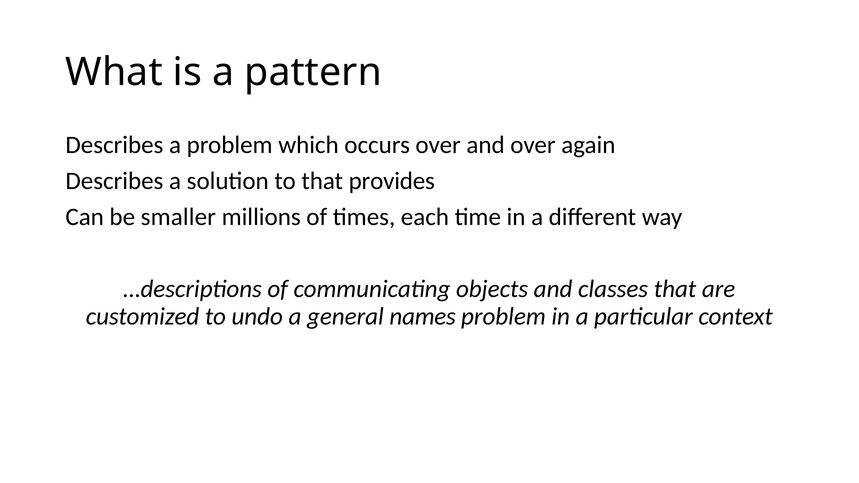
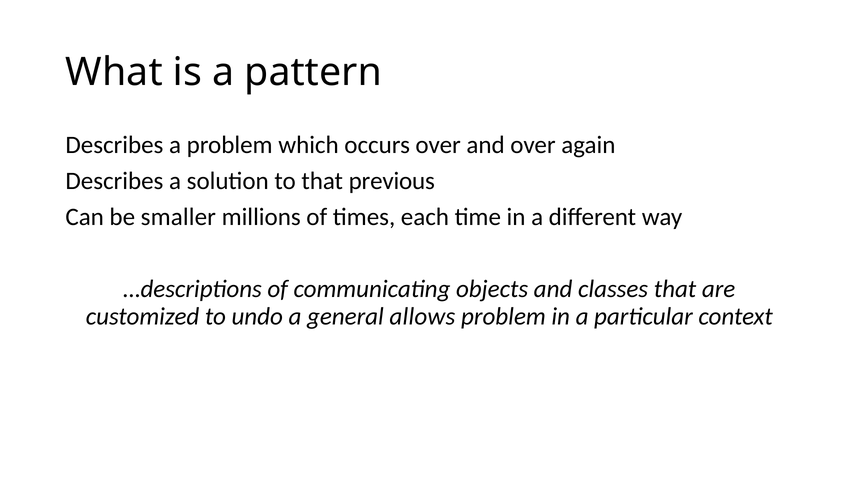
provides: provides -> previous (392, 181)
names: names -> allows (422, 316)
